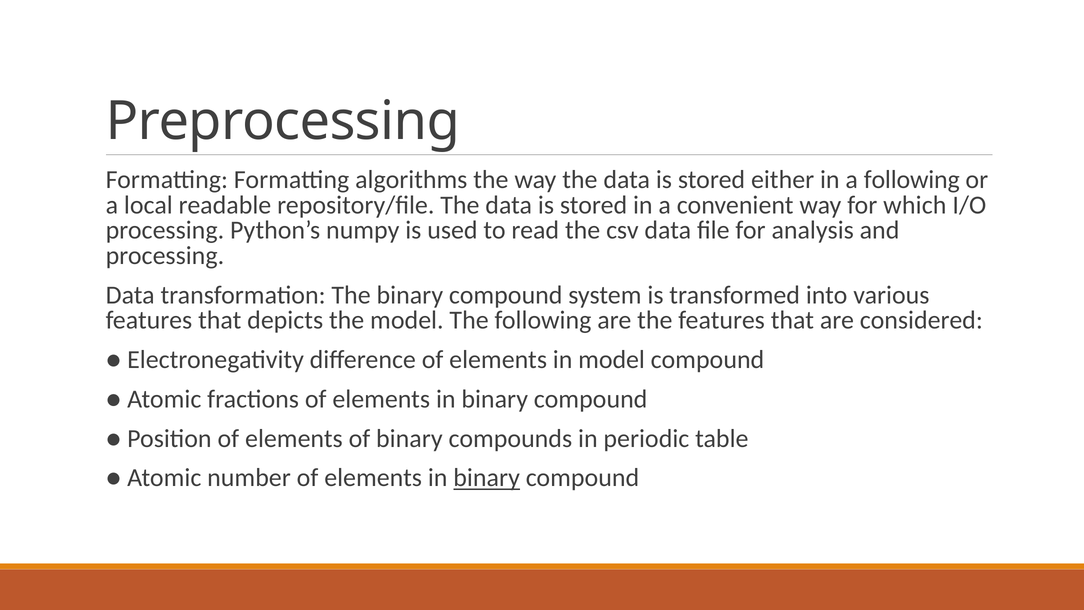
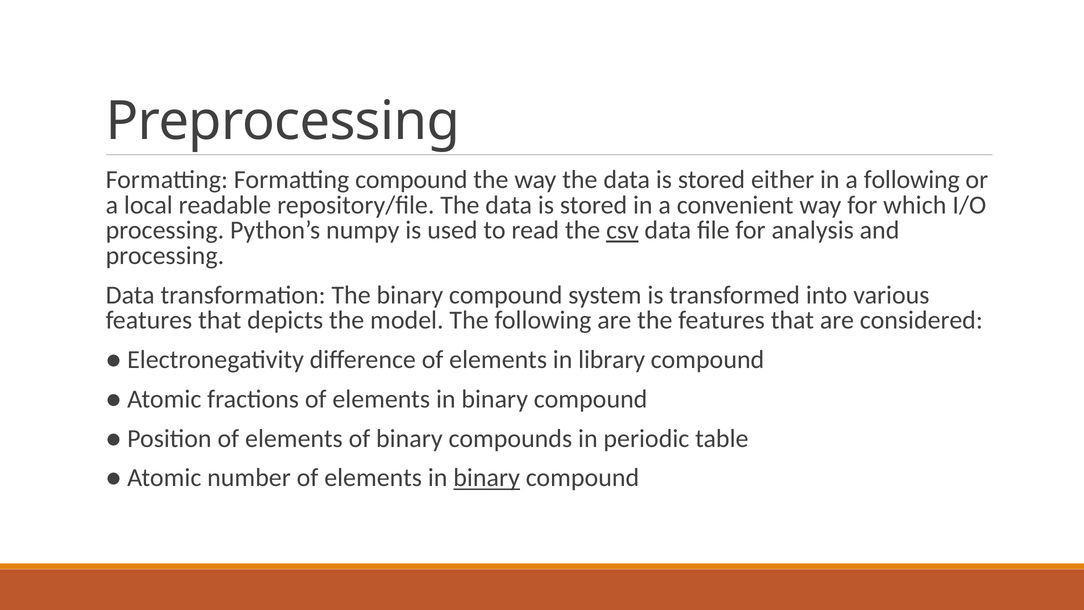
Formatting algorithms: algorithms -> compound (411, 180)
csv underline: none -> present (622, 230)
in model: model -> library (612, 359)
